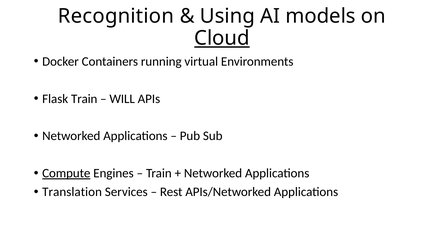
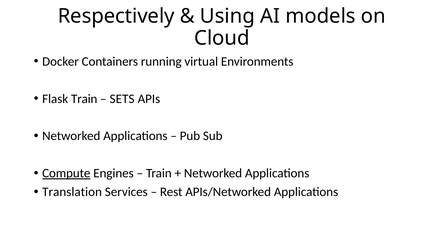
Recognition: Recognition -> Respectively (116, 16)
Cloud underline: present -> none (222, 38)
WILL: WILL -> SETS (122, 99)
